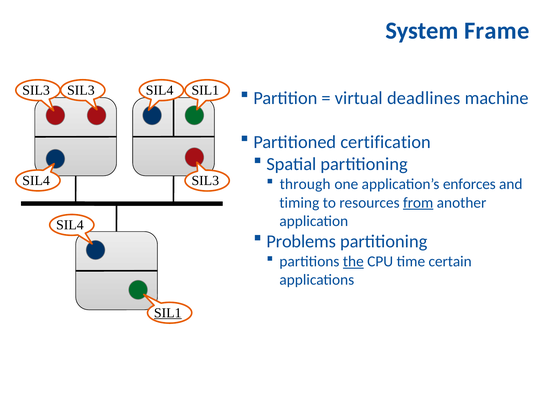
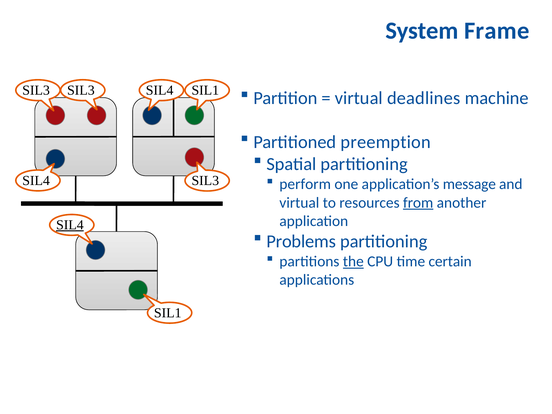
certification: certification -> preemption (386, 142)
through: through -> perform (305, 184)
enforces: enforces -> message (469, 184)
timing: timing -> virtual (299, 203)
SIL4 underline: none -> present (70, 225)
SIL1 underline: present -> none (168, 313)
